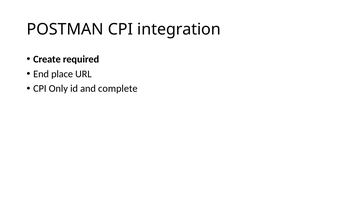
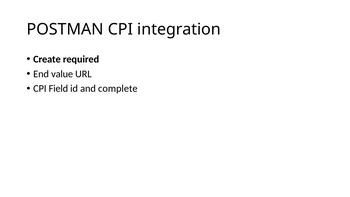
place: place -> value (62, 74)
Only: Only -> Field (58, 89)
